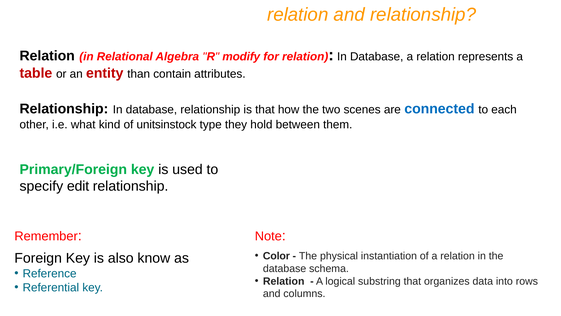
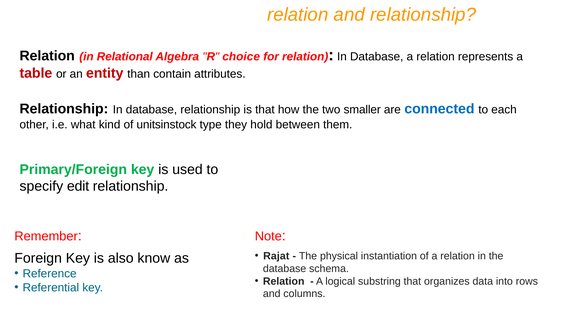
modify: modify -> choice (241, 57)
scenes: scenes -> smaller (362, 109)
Color: Color -> Rajat (276, 256)
